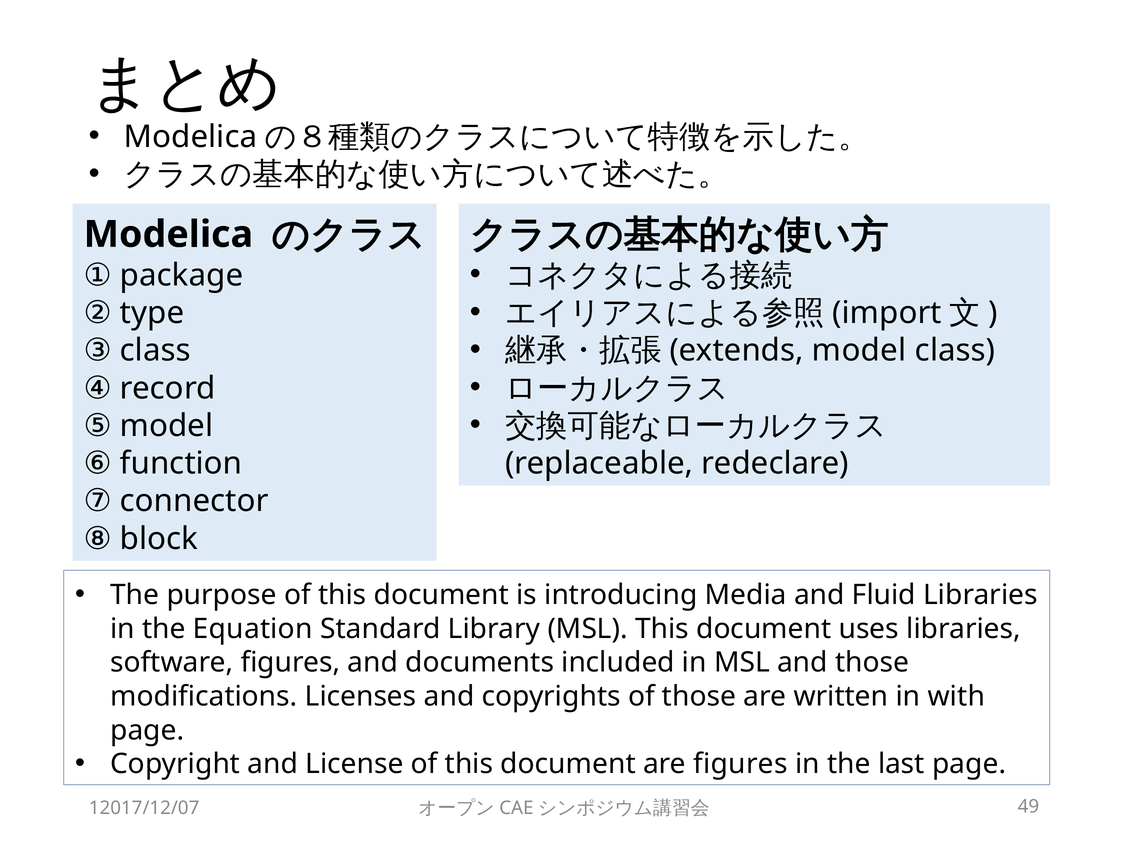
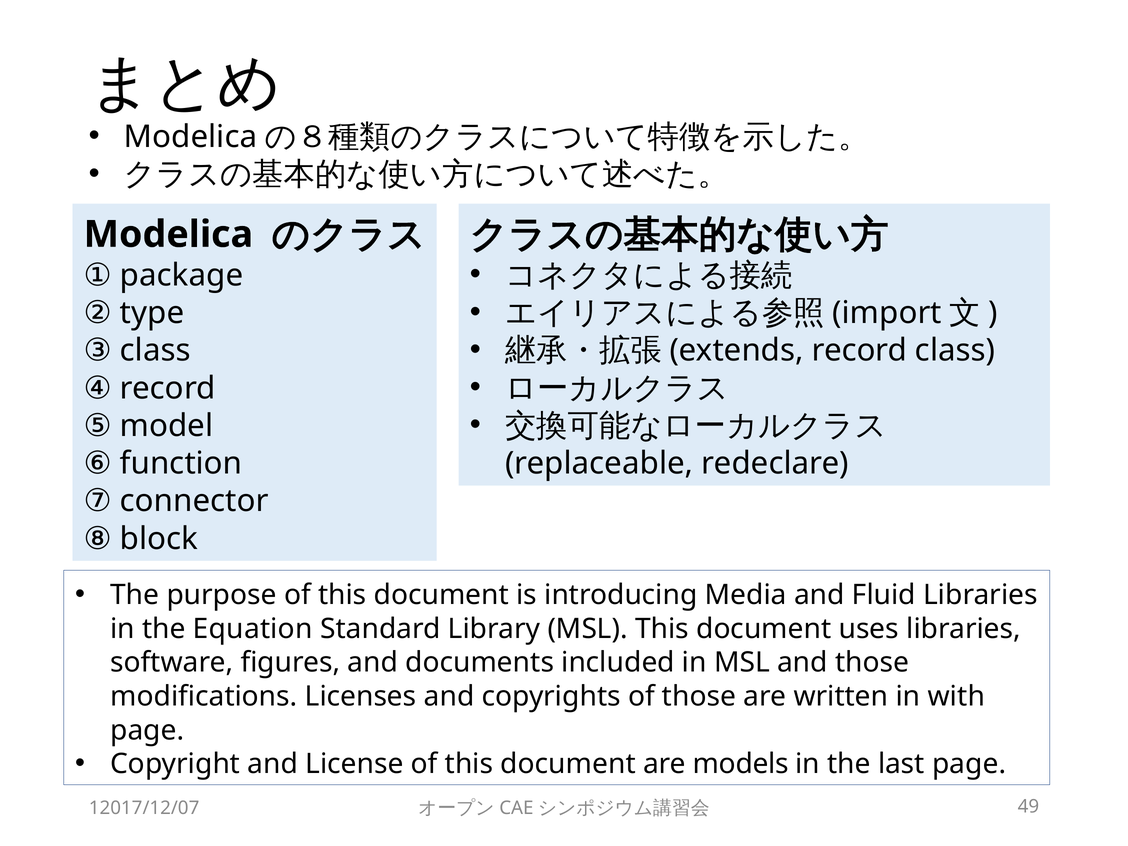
model: model -> record (860, 351)
are figures: figures -> models (741, 764)
